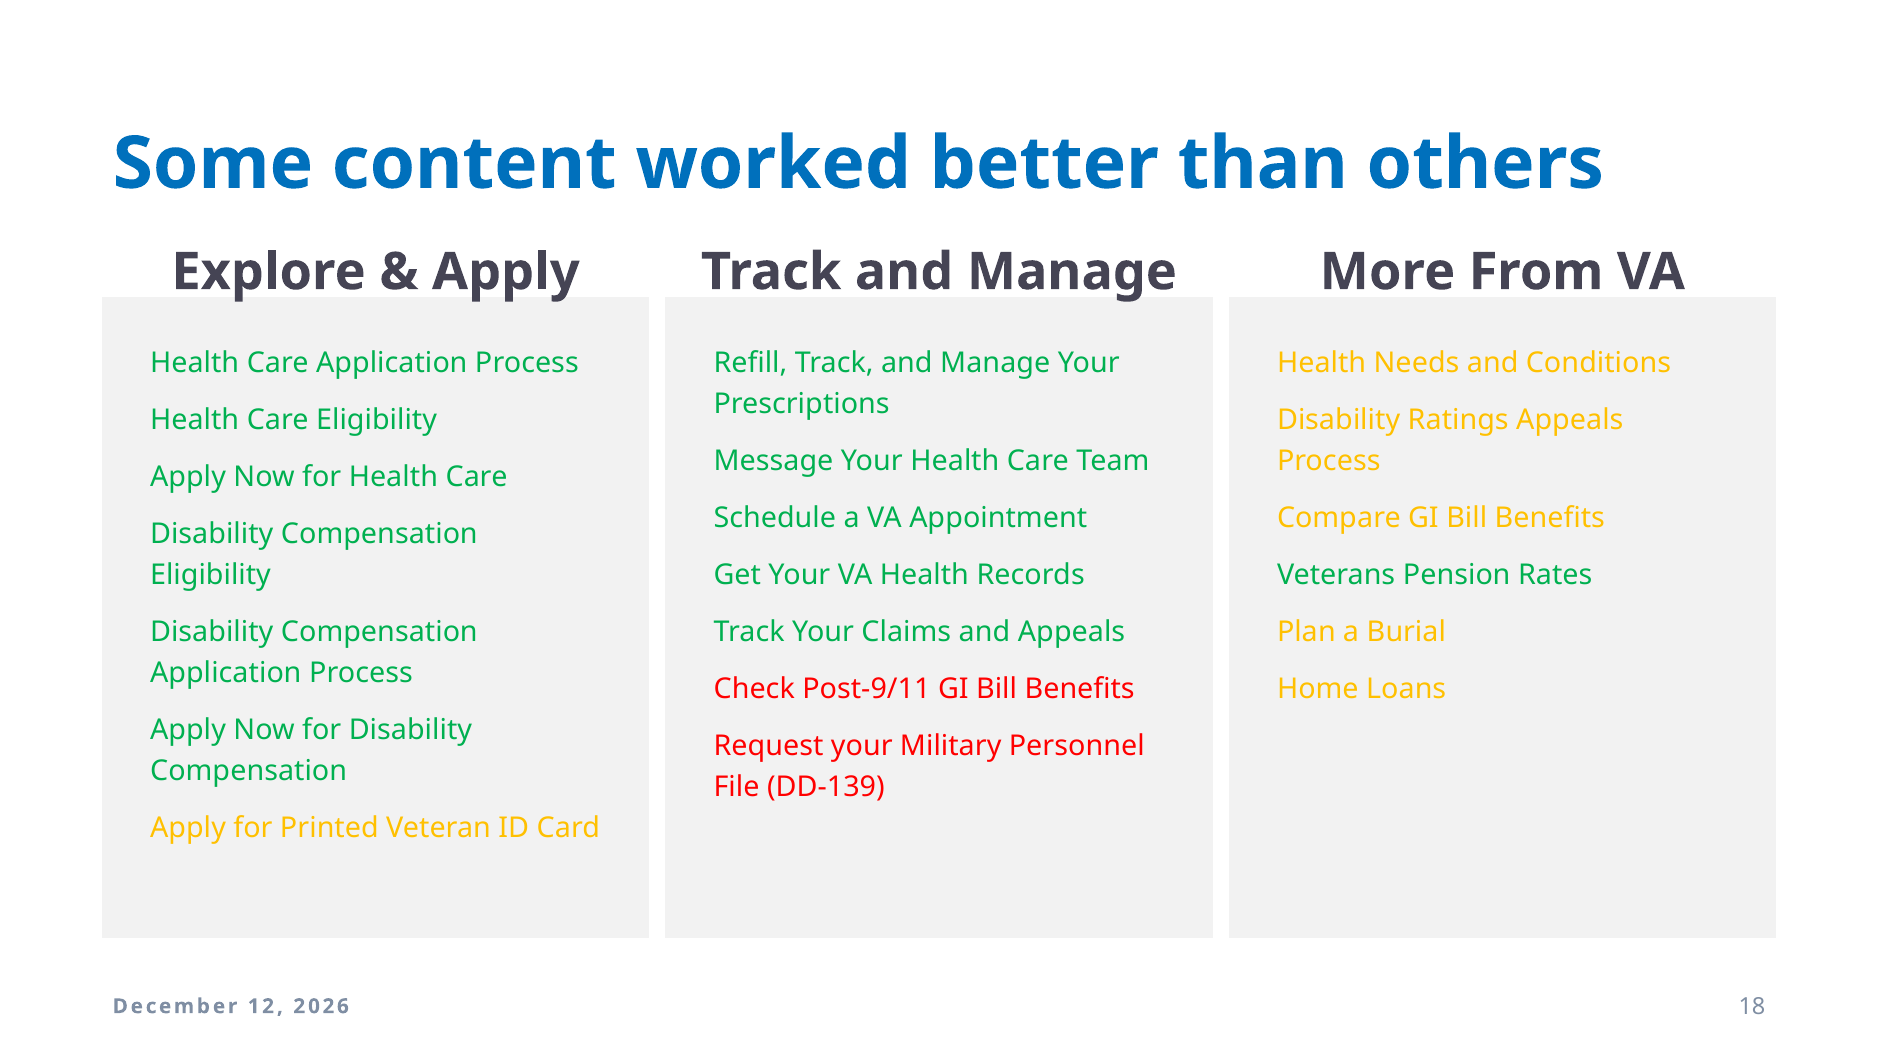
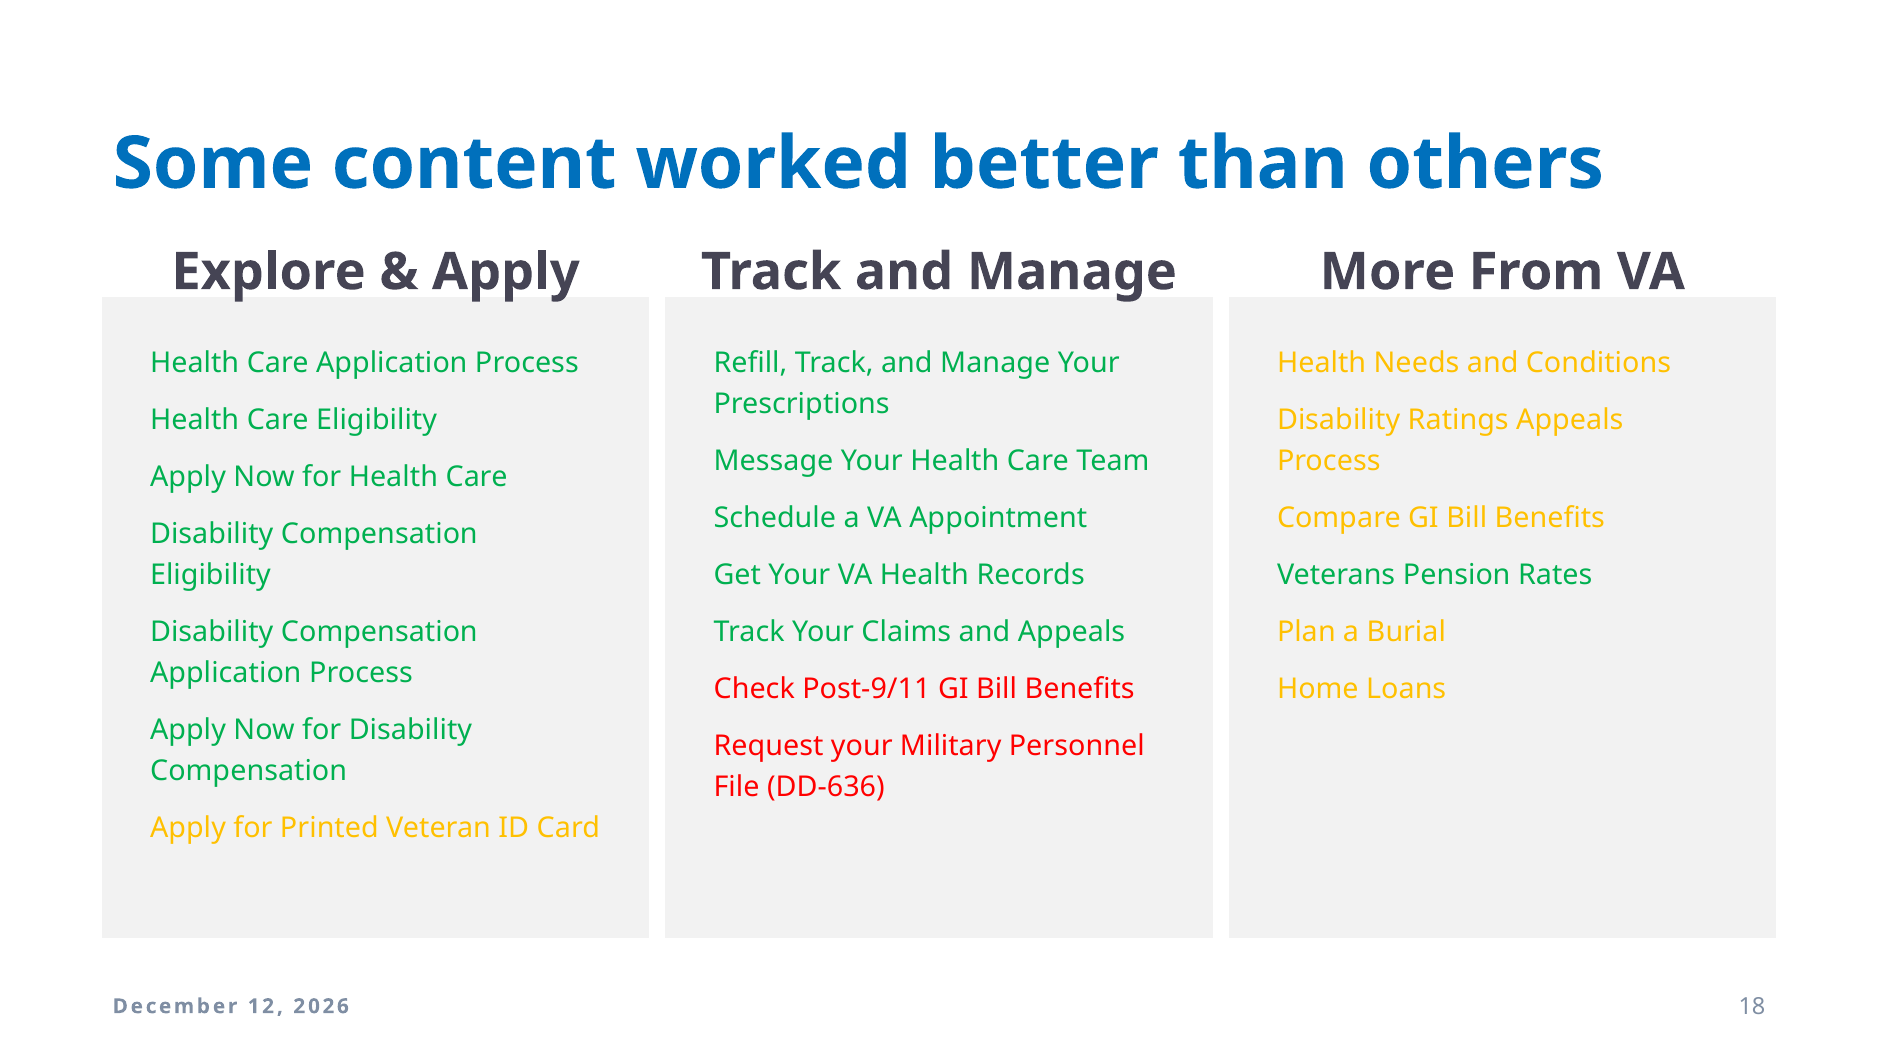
DD-139: DD-139 -> DD-636 (826, 787)
